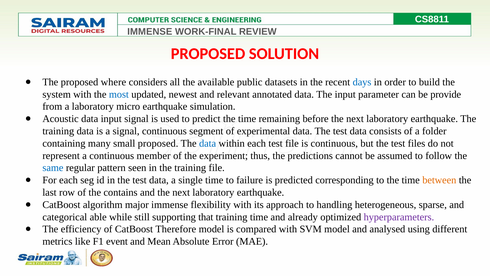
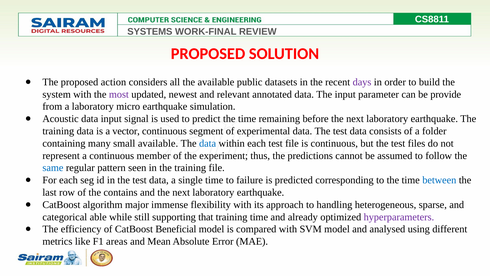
IMMENSE: IMMENSE -> SYSTEMS (150, 32)
where: where -> action (113, 82)
days colour: blue -> purple (362, 82)
most colour: blue -> purple (119, 94)
a signal: signal -> vector (126, 131)
small proposed: proposed -> available (158, 143)
between colour: orange -> blue (439, 180)
Therefore: Therefore -> Beneficial (176, 229)
event: event -> areas (117, 241)
